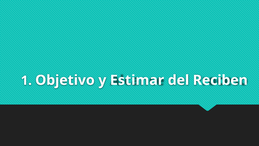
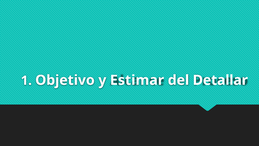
Reciben: Reciben -> Detallar (220, 80)
